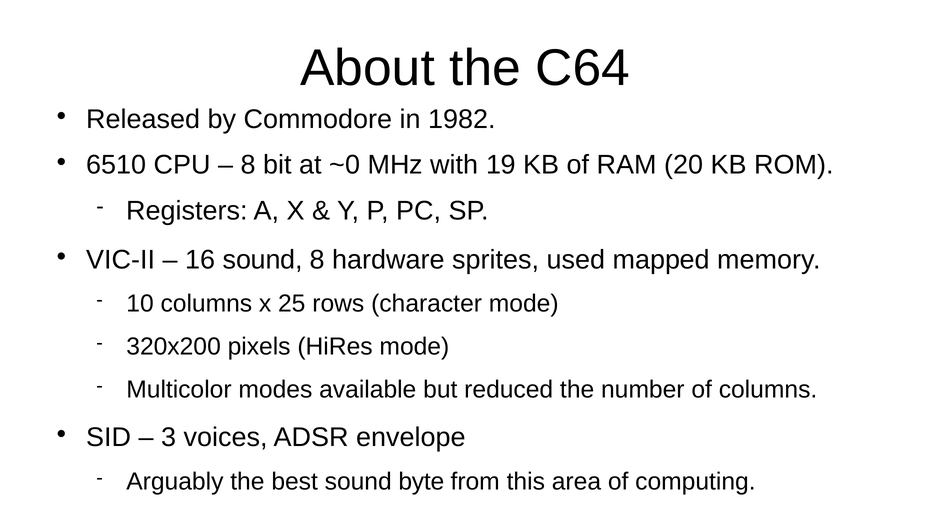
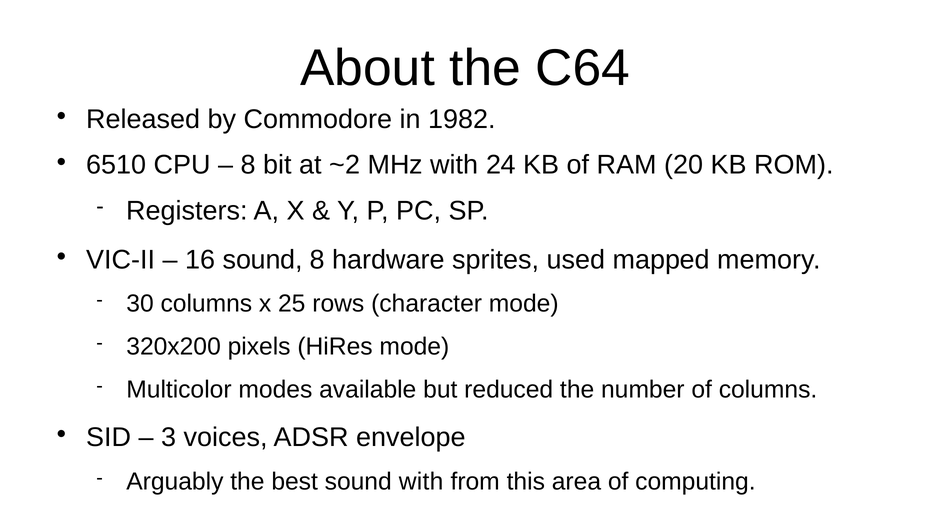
~0: ~0 -> ~2 (345, 165)
19: 19 -> 24 (501, 165)
10: 10 -> 30 (140, 304)
sound byte: byte -> with (421, 481)
